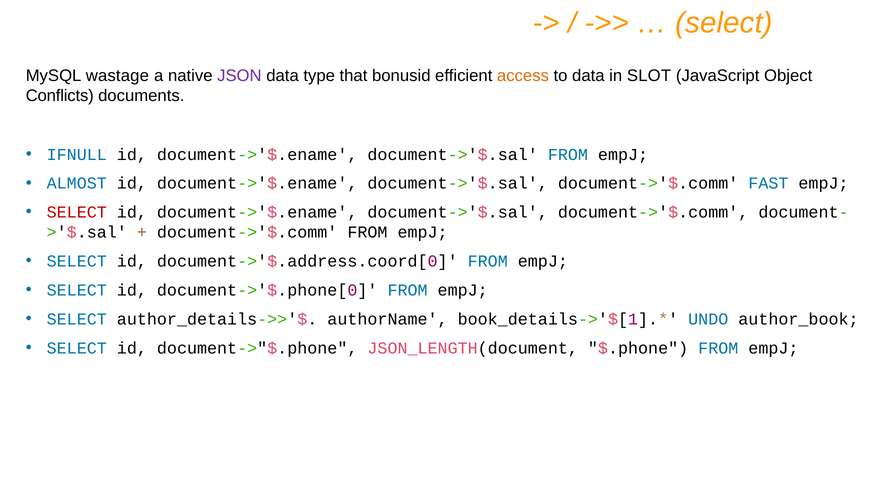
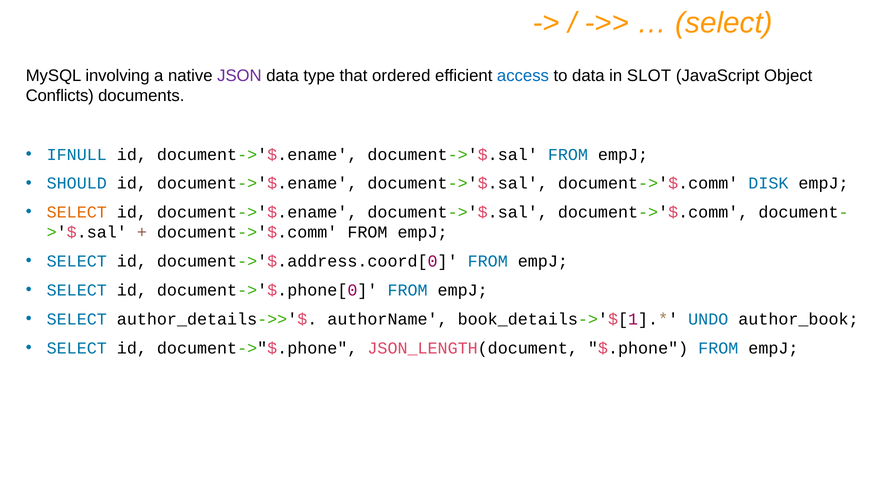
wastage: wastage -> involving (118, 76)
bonusid: bonusid -> ordered (401, 76)
access colour: orange -> blue (523, 76)
ALMOST: ALMOST -> SHOULD (77, 183)
FAST: FAST -> DISK (768, 183)
SELECT colour: red -> orange (77, 212)
